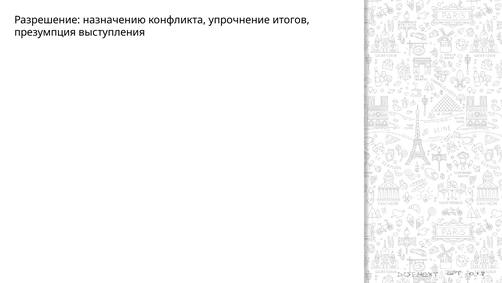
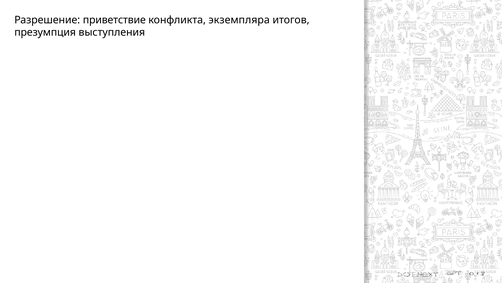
назначению: назначению -> приветствие (114, 20)
упрочнение: упрочнение -> экземпляра (239, 20)
